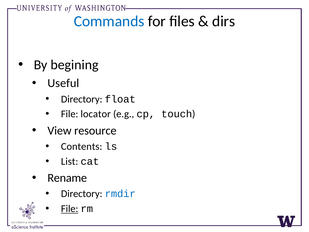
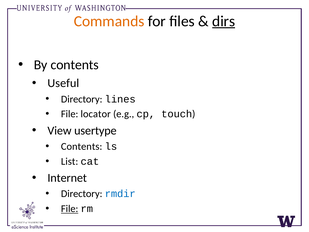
Commands colour: blue -> orange (109, 21)
dirs underline: none -> present (224, 21)
By begining: begining -> contents (75, 65)
float: float -> lines (120, 99)
resource: resource -> usertype (95, 130)
Rename: Rename -> Internet (67, 178)
